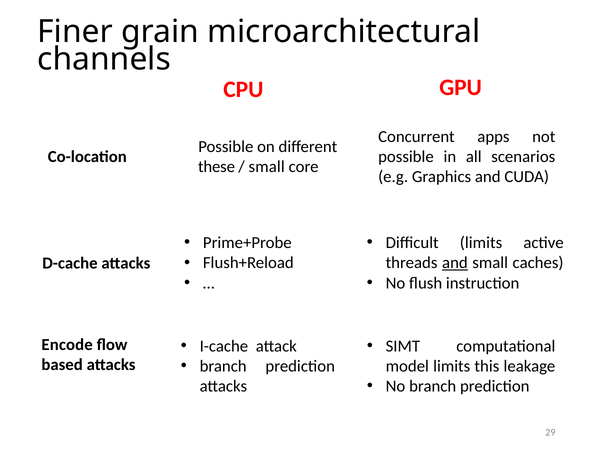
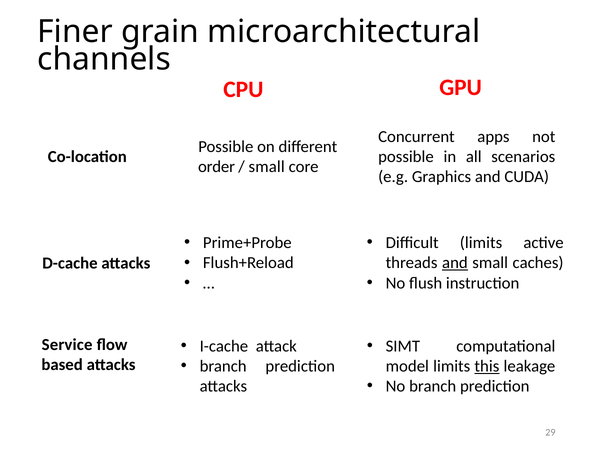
these: these -> order (216, 167)
Encode: Encode -> Service (67, 344)
this underline: none -> present (487, 366)
